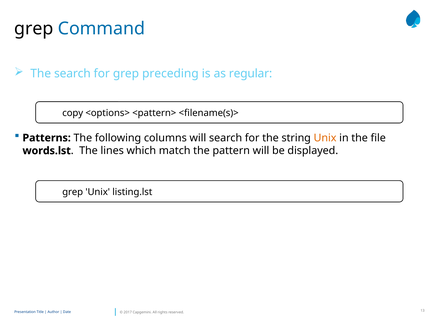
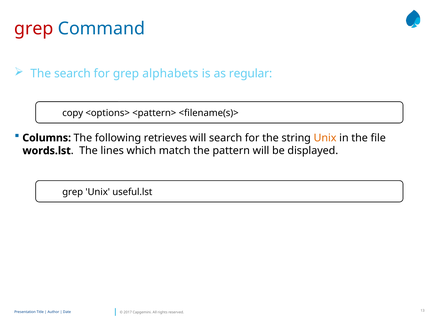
grep colour: black -> red (34, 28)
preceding: preceding -> alphabets (170, 74)
Patterns: Patterns -> Columns (47, 138)
columns: columns -> retrieves (165, 138)
listing.lst: listing.lst -> useful.lst (132, 192)
